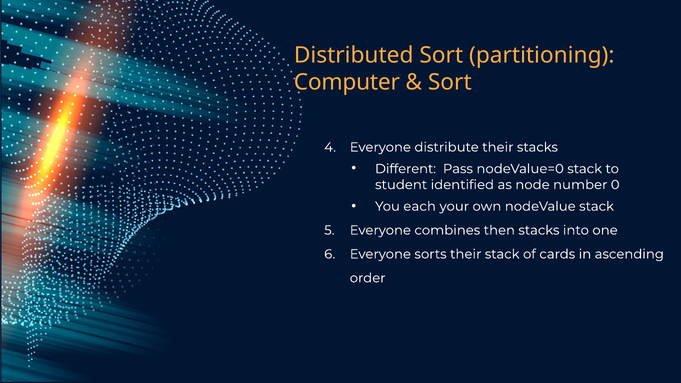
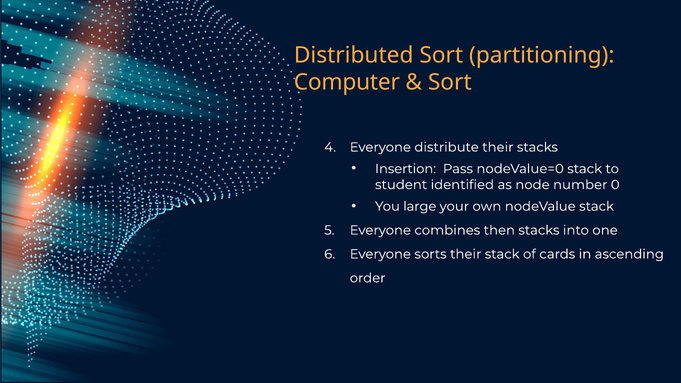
Different: Different -> Insertion (406, 169)
each: each -> large (420, 206)
